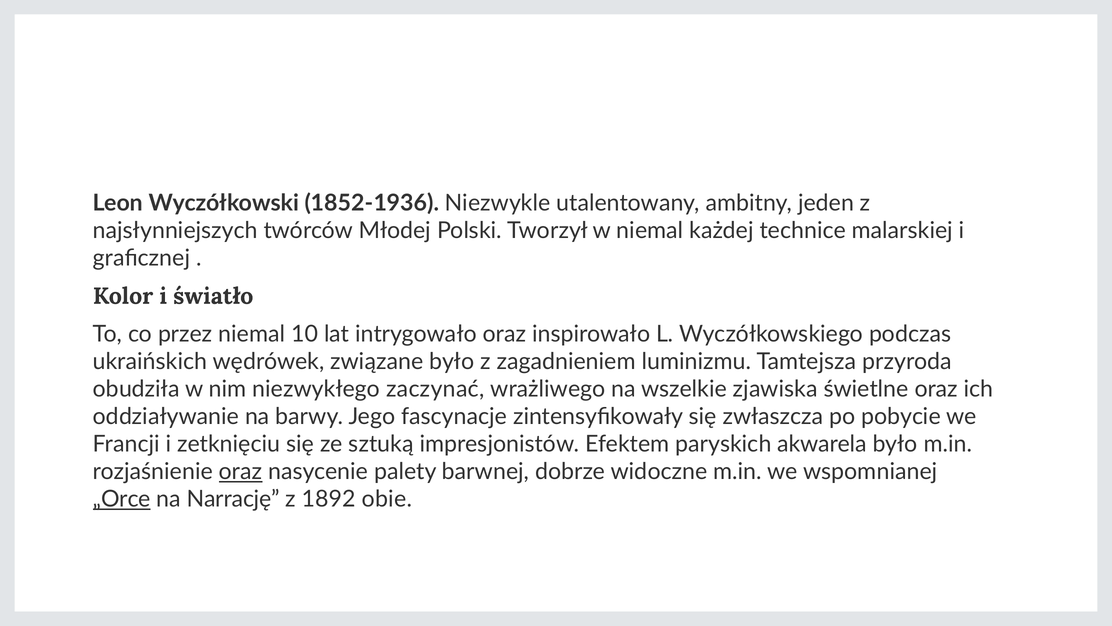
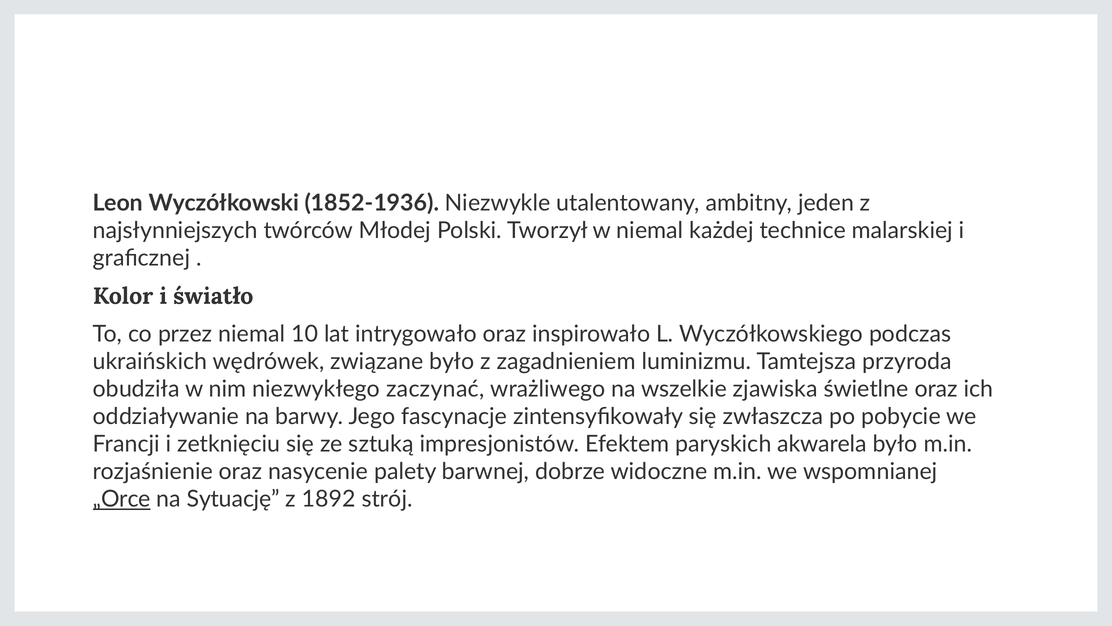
oraz underline: present -> none (241, 471)
Narrację: Narrację -> Sytuację (233, 499)
obie: obie -> strój (387, 499)
